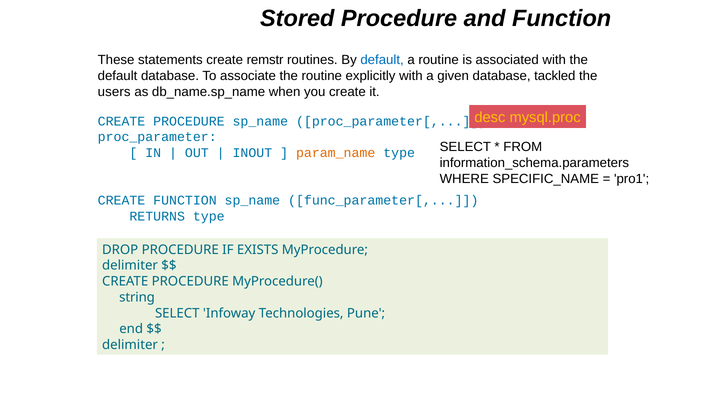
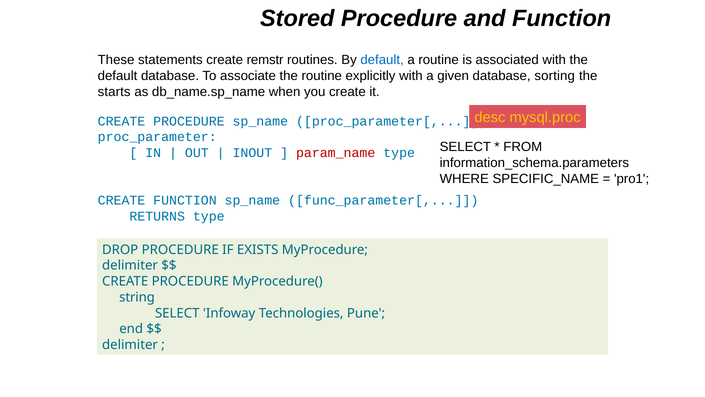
tackled: tackled -> sorting (555, 76)
users: users -> starts (114, 92)
param_name colour: orange -> red (336, 153)
